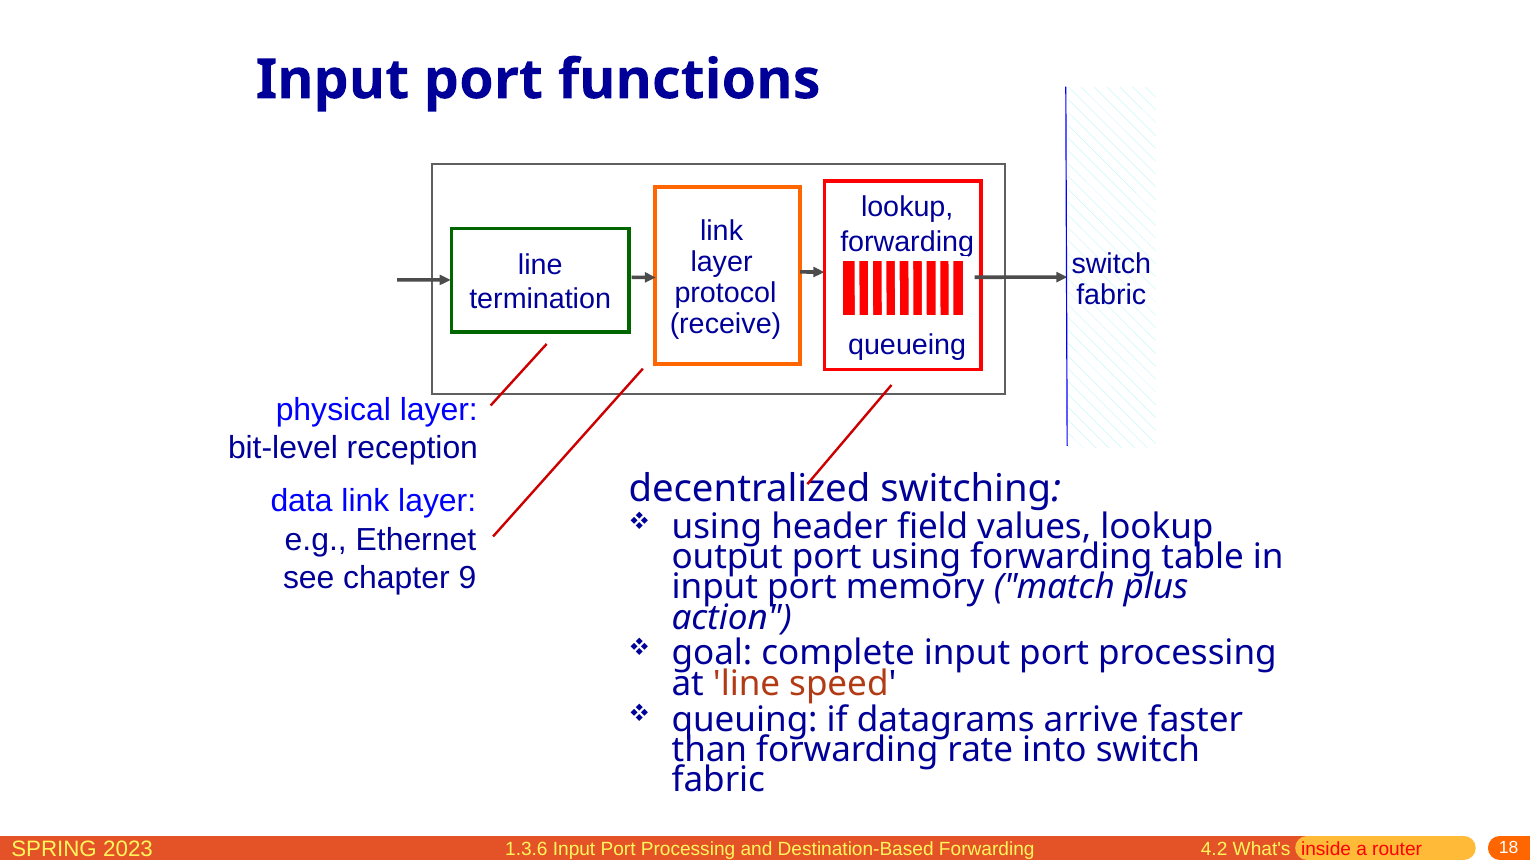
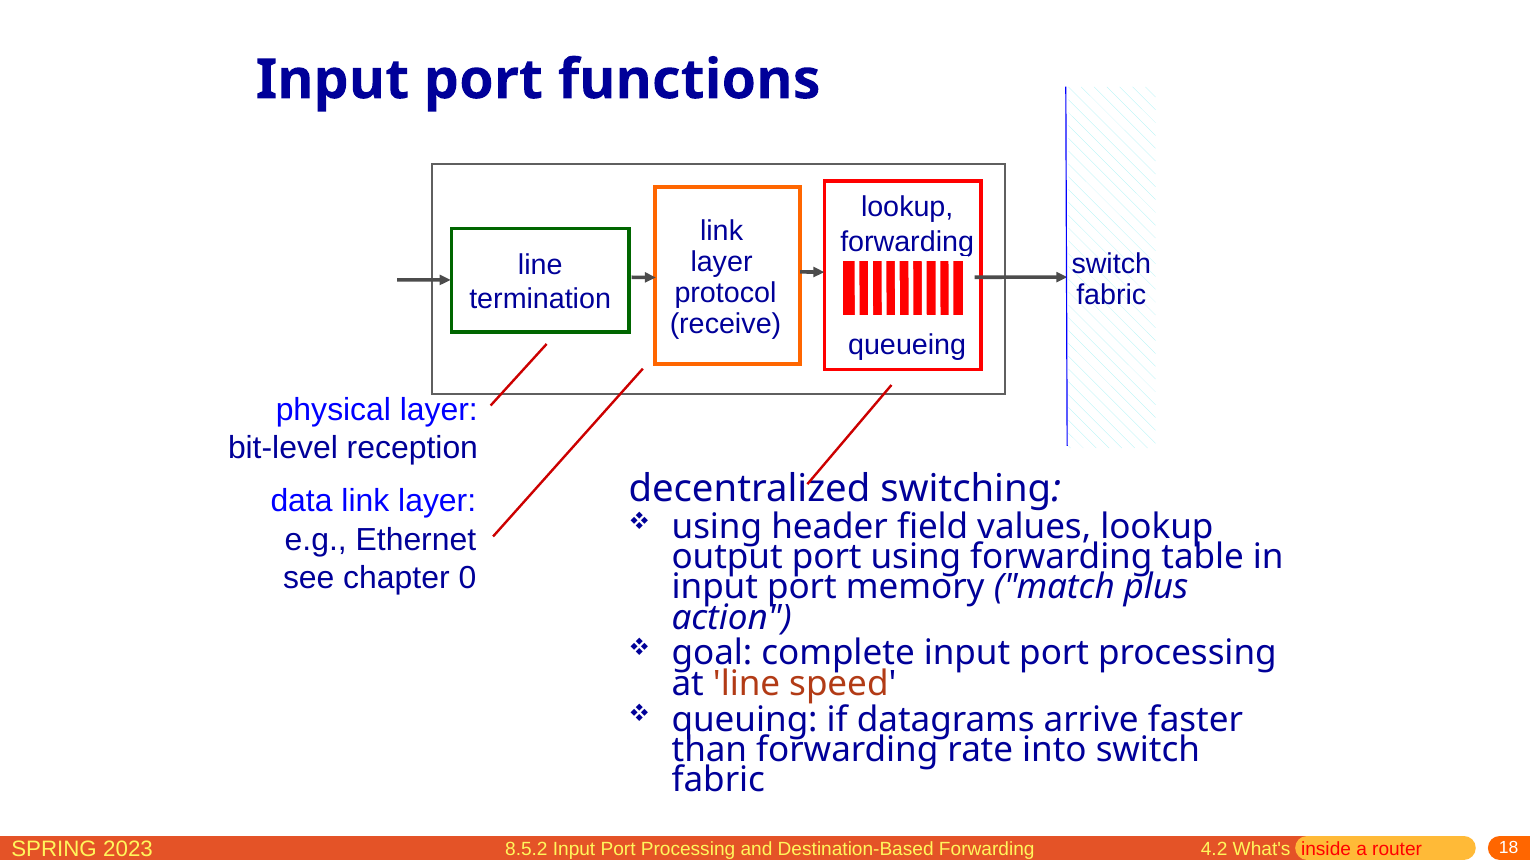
9: 9 -> 0 (467, 578)
1.3.6: 1.3.6 -> 8.5.2 (526, 850)
